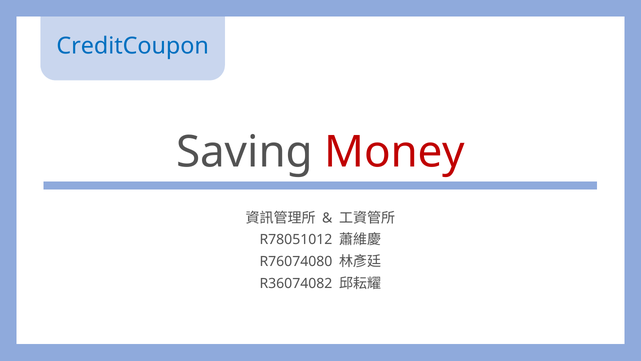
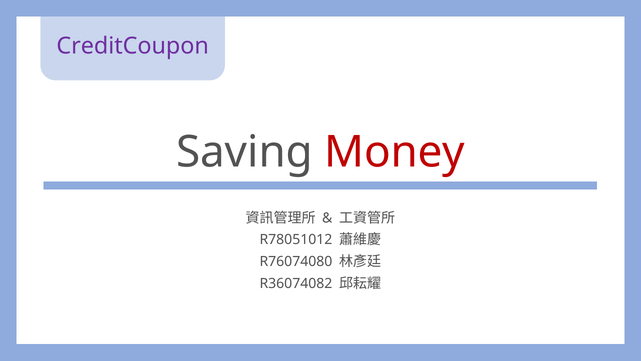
CreditCoupon colour: blue -> purple (133, 46)
